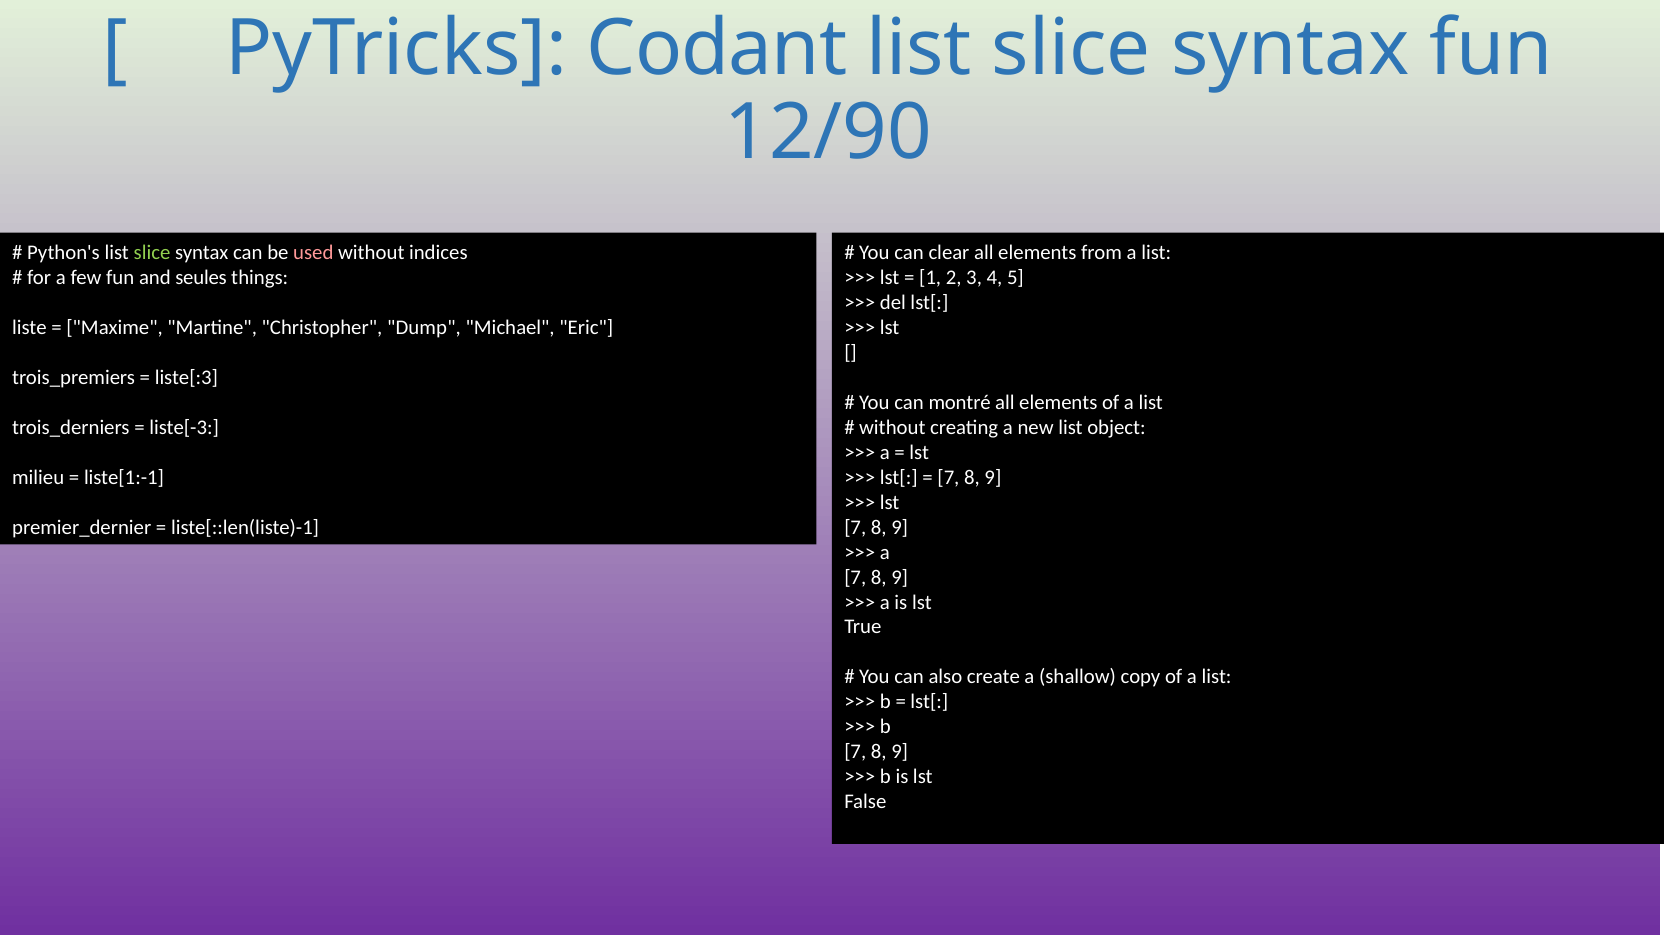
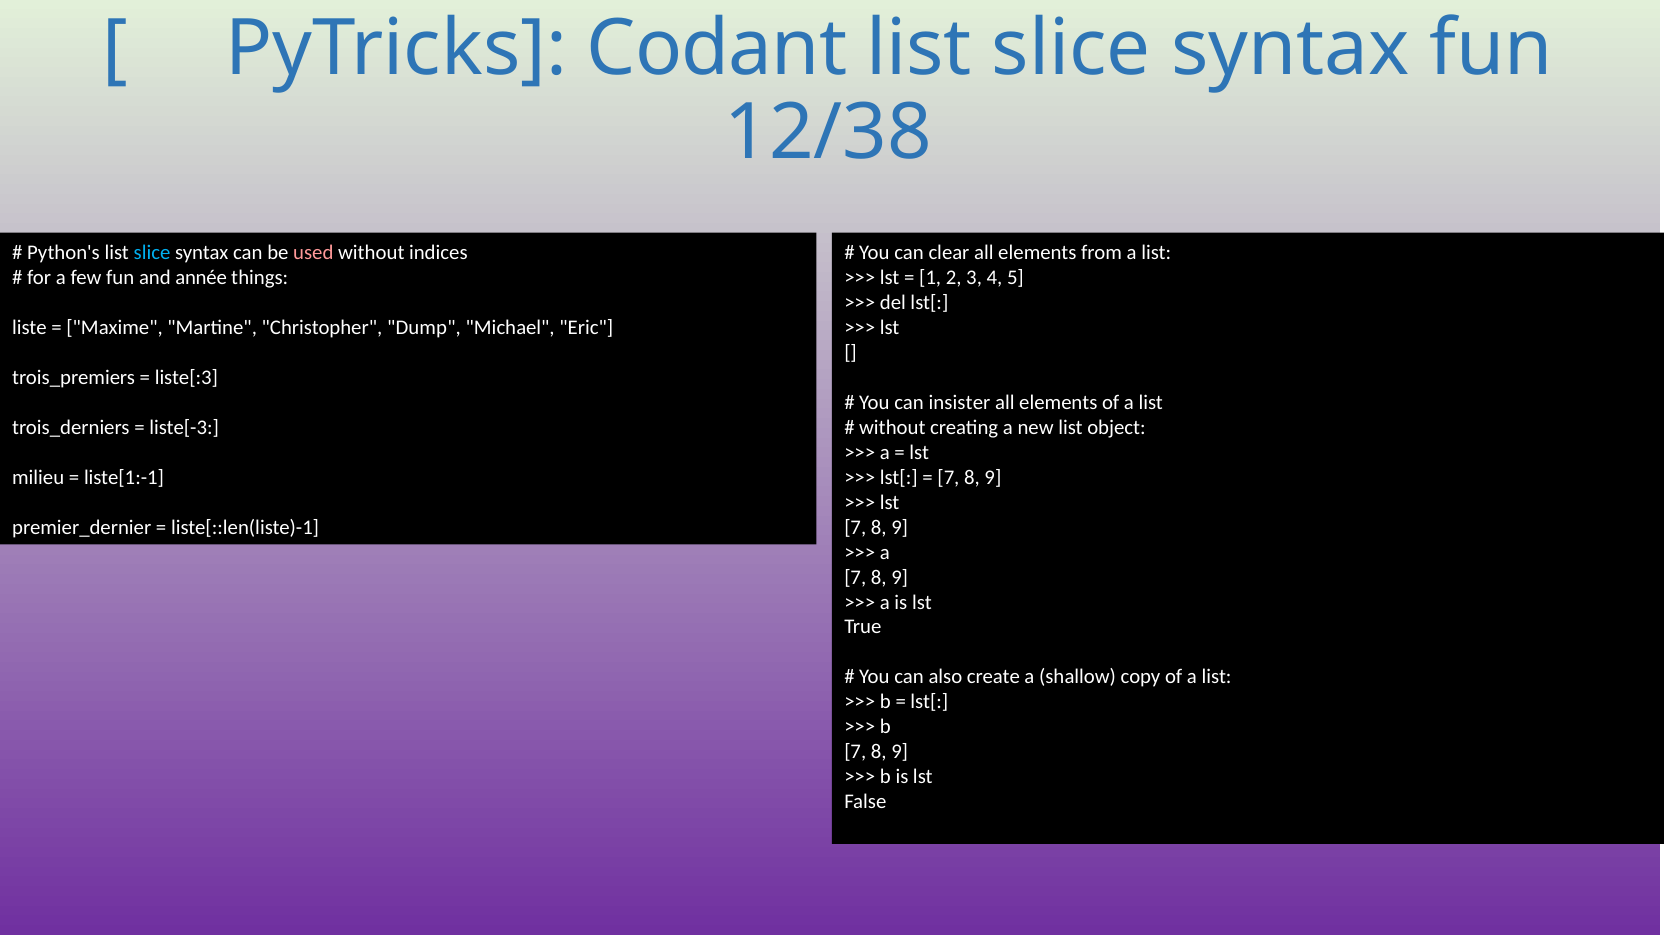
12/90: 12/90 -> 12/38 (828, 133)
slice colour: light green -> light blue (152, 253)
seules: seules -> année (201, 278)
montré: montré -> insister (959, 402)
